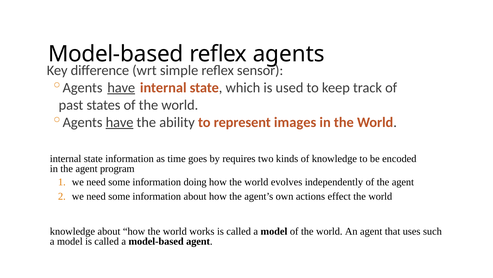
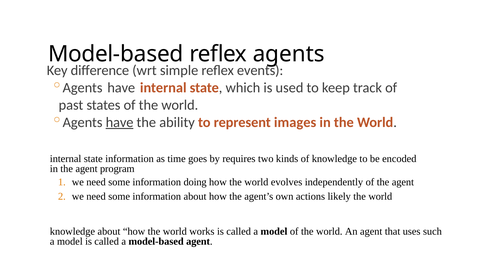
sensor: sensor -> events (260, 70)
have underline: present -> none (121, 88)
effect: effect -> likely (339, 196)
